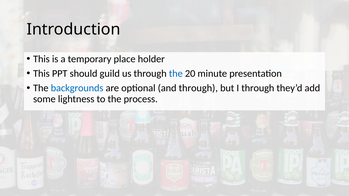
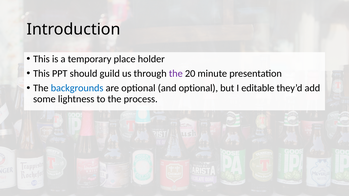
the colour: blue -> purple (176, 74)
and through: through -> optional (198, 88)
I through: through -> editable (258, 88)
